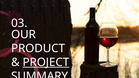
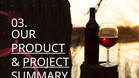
PRODUCT underline: none -> present (38, 48)
